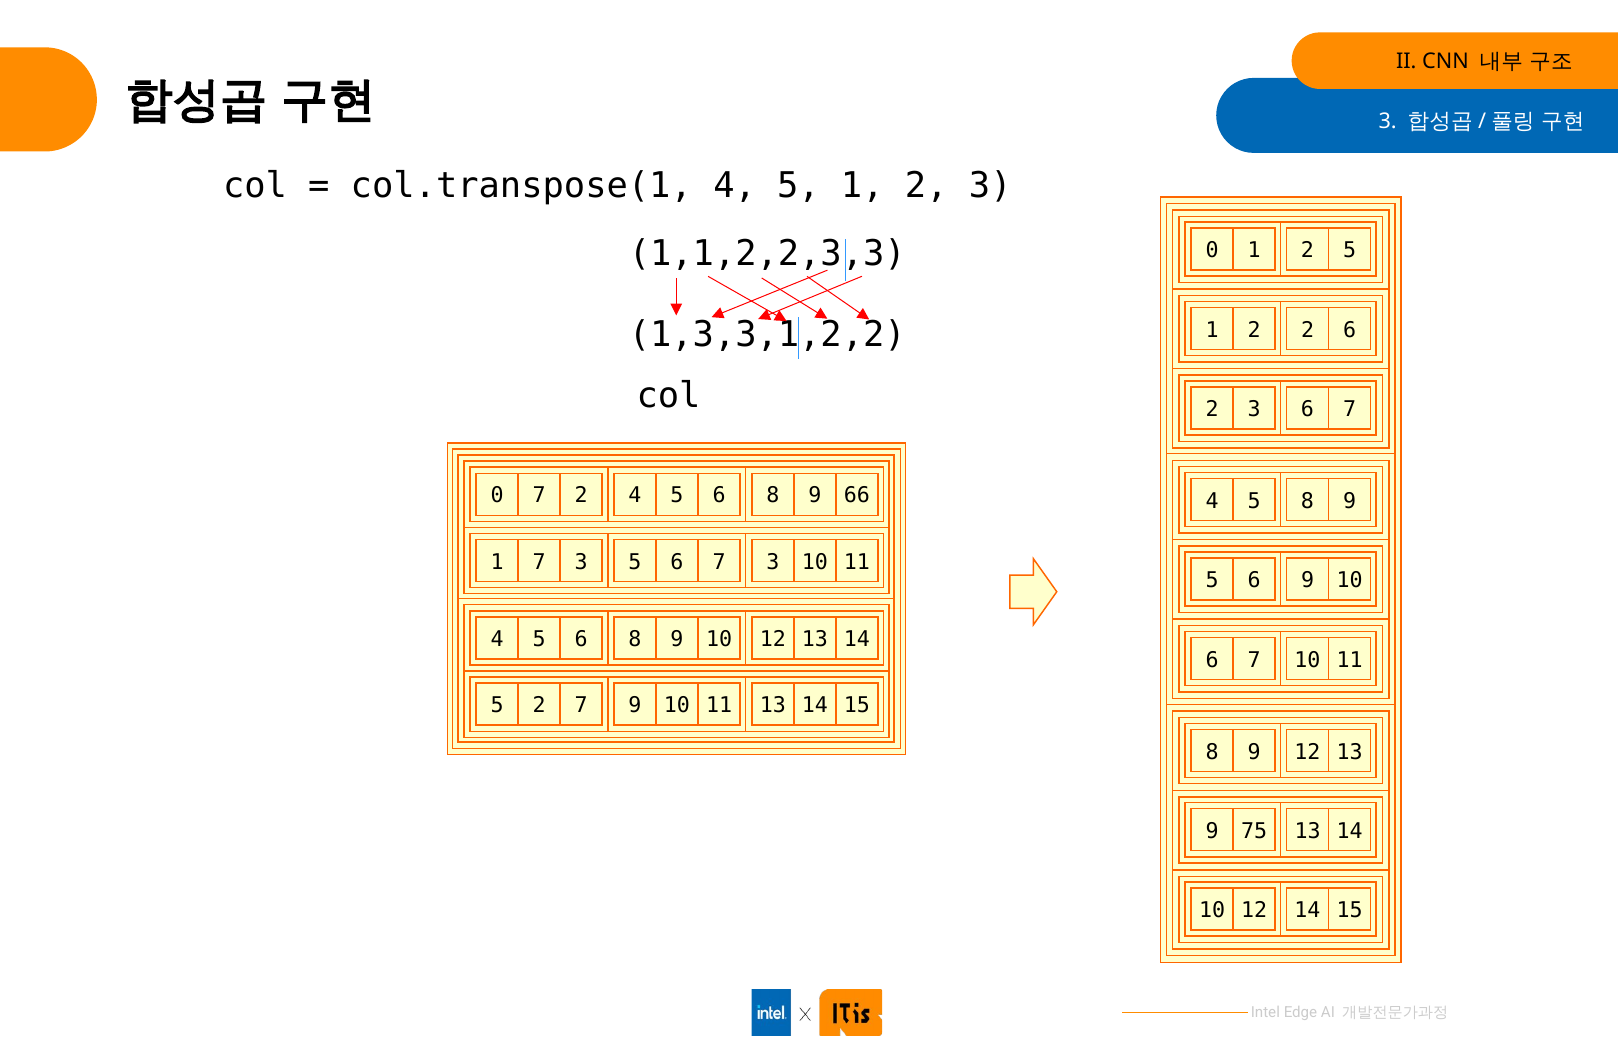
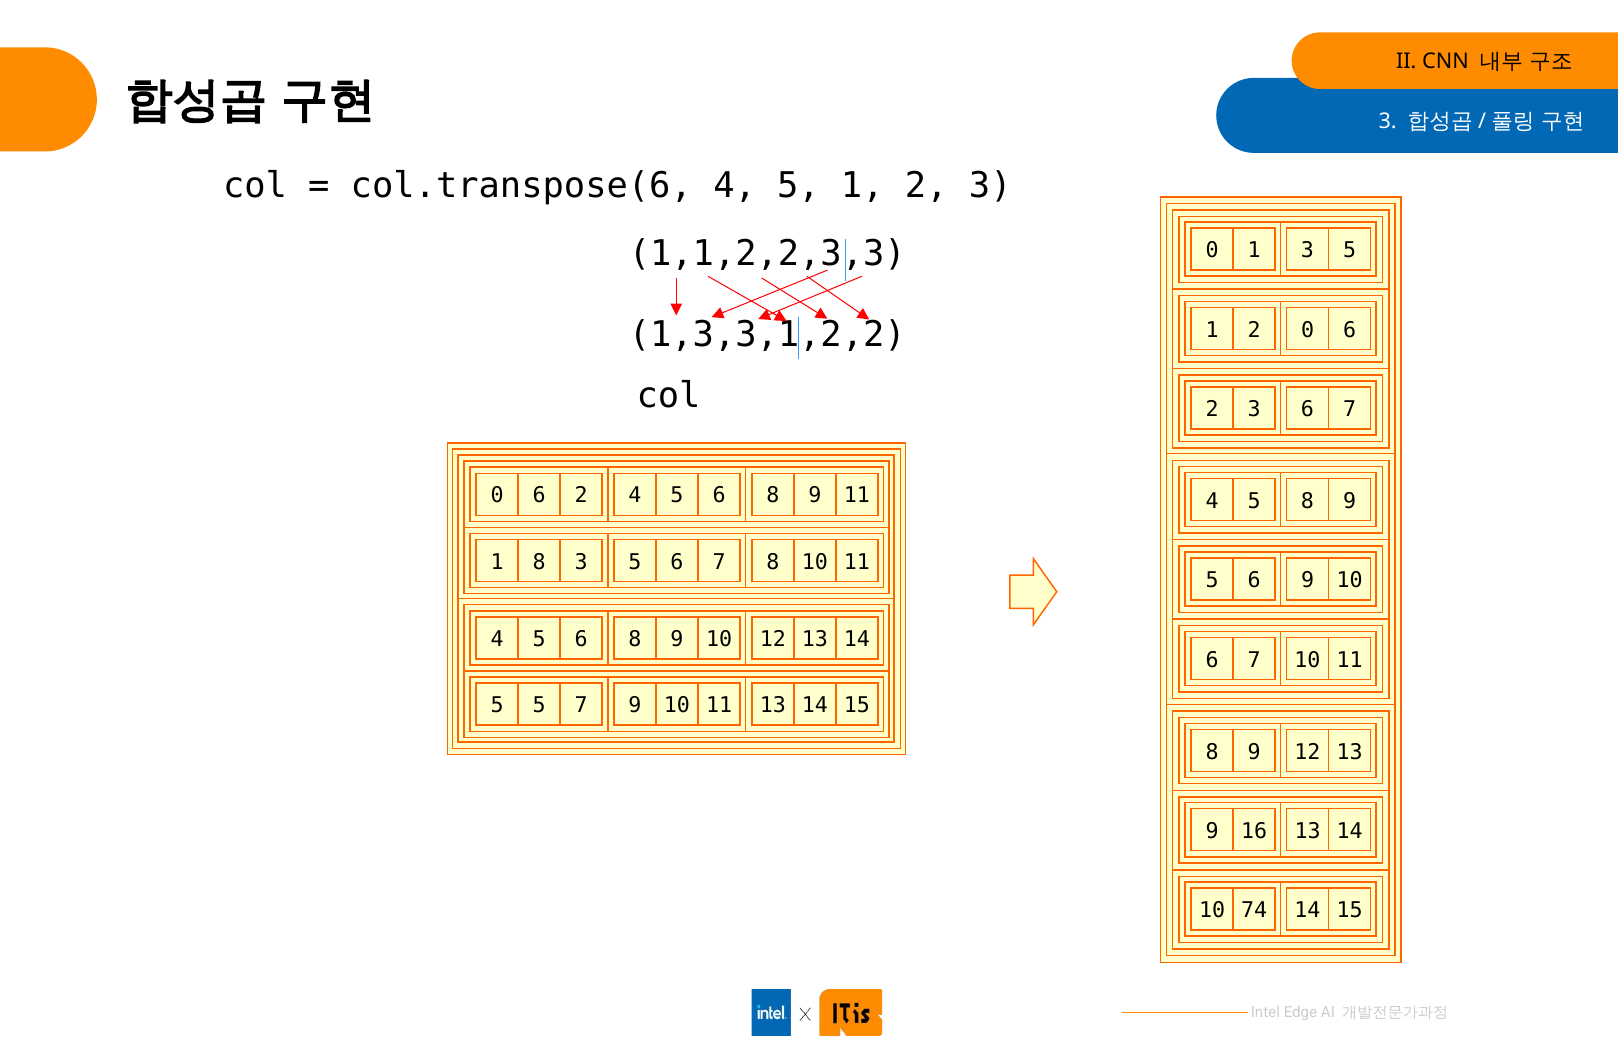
col.transpose(1: col.transpose(1 -> col.transpose(6 (521, 185)
0 1 2: 2 -> 3 (1307, 251)
2 2: 2 -> 0 (1308, 330)
7: 7 -> 6 (539, 496)
9 66: 66 -> 11 (857, 496)
1 7: 7 -> 8 (539, 562)
6 7 3: 3 -> 8 (773, 562)
5 2: 2 -> 5 (539, 706)
75: 75 -> 16 (1254, 831)
12: 12 -> 74 (1254, 910)
